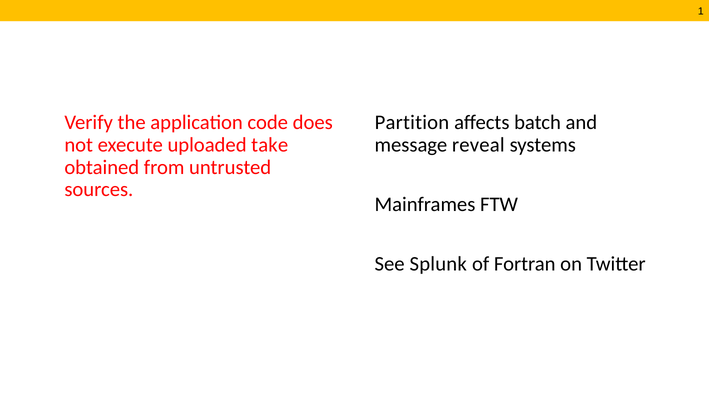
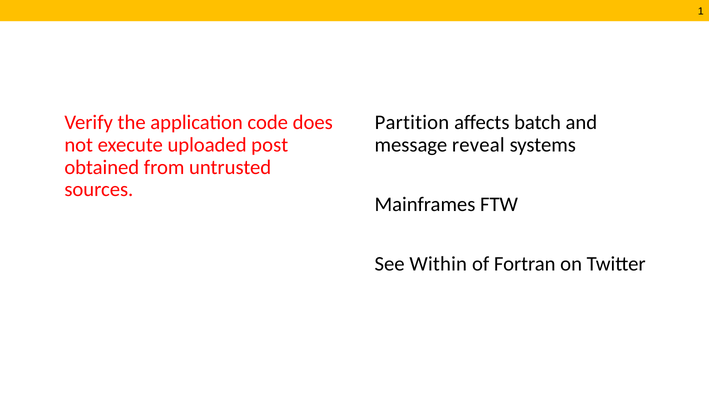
take: take -> post (270, 145)
Splunk: Splunk -> Within (438, 264)
